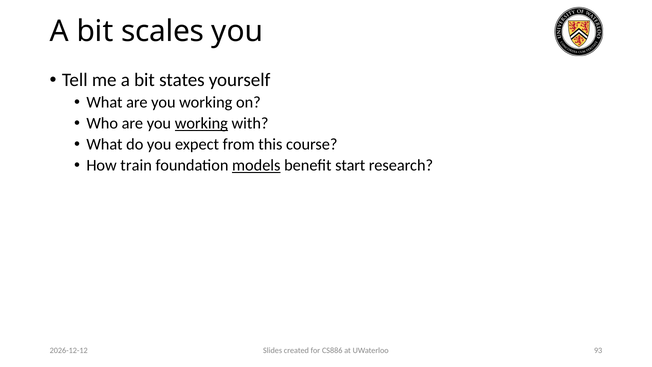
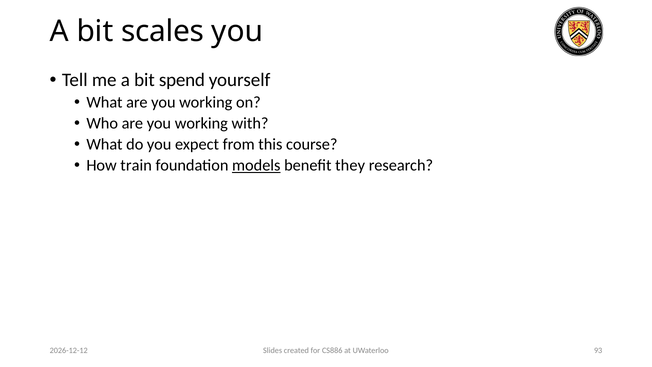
states: states -> spend (182, 80)
working underline: present -> none (201, 123)
start: start -> they (350, 165)
